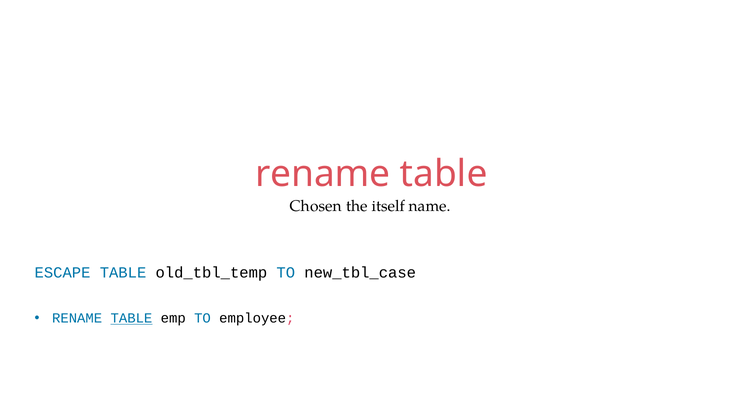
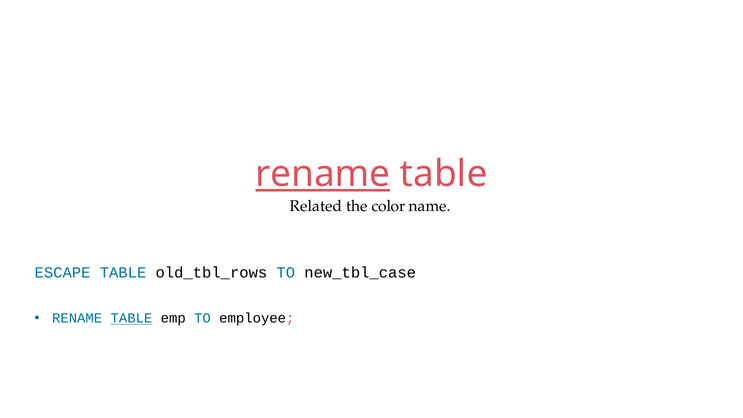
rename underline: none -> present (323, 174)
Chosen: Chosen -> Related (316, 206)
itself: itself -> color (388, 206)
old_tbl_temp: old_tbl_temp -> old_tbl_rows (211, 272)
